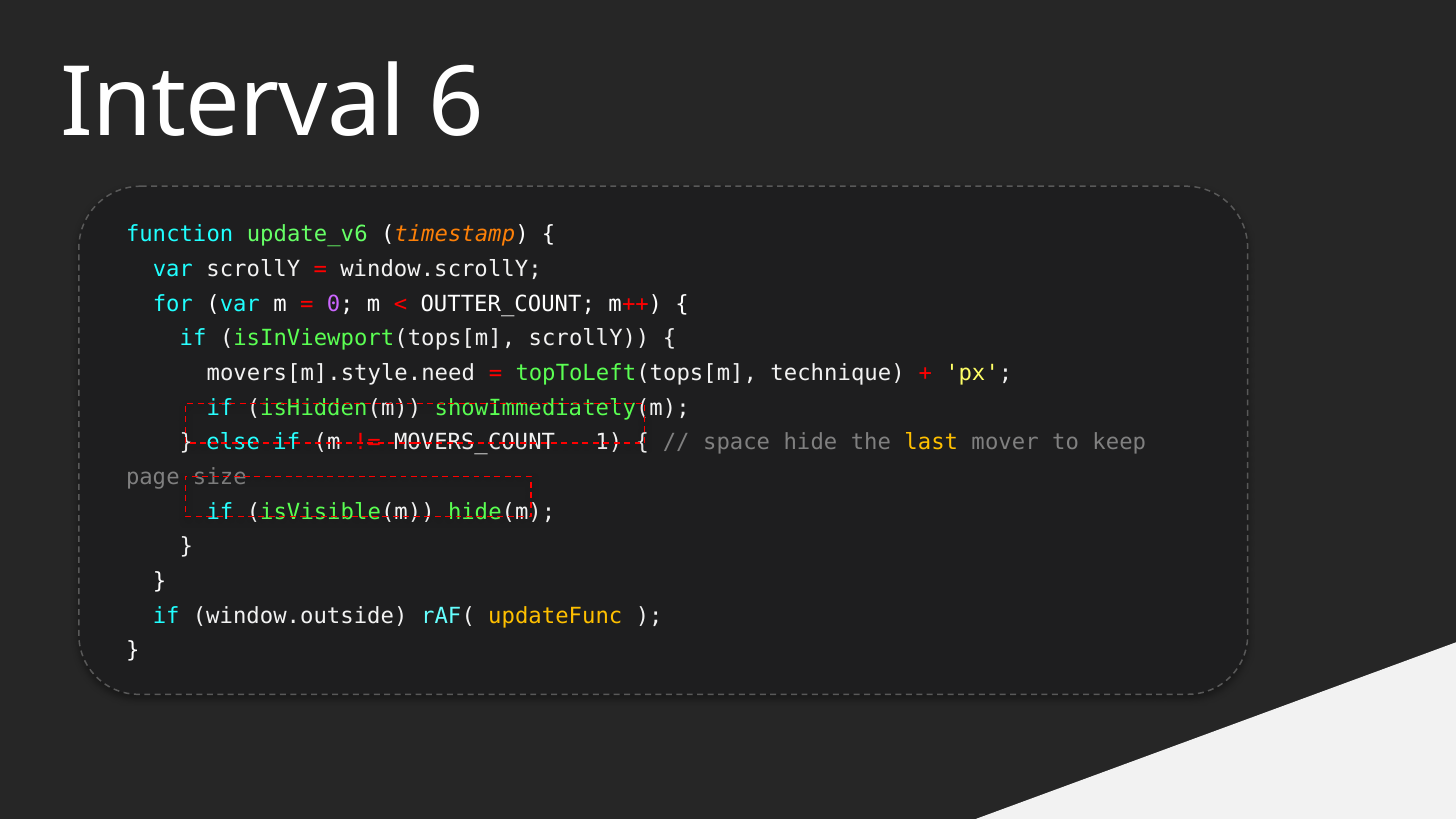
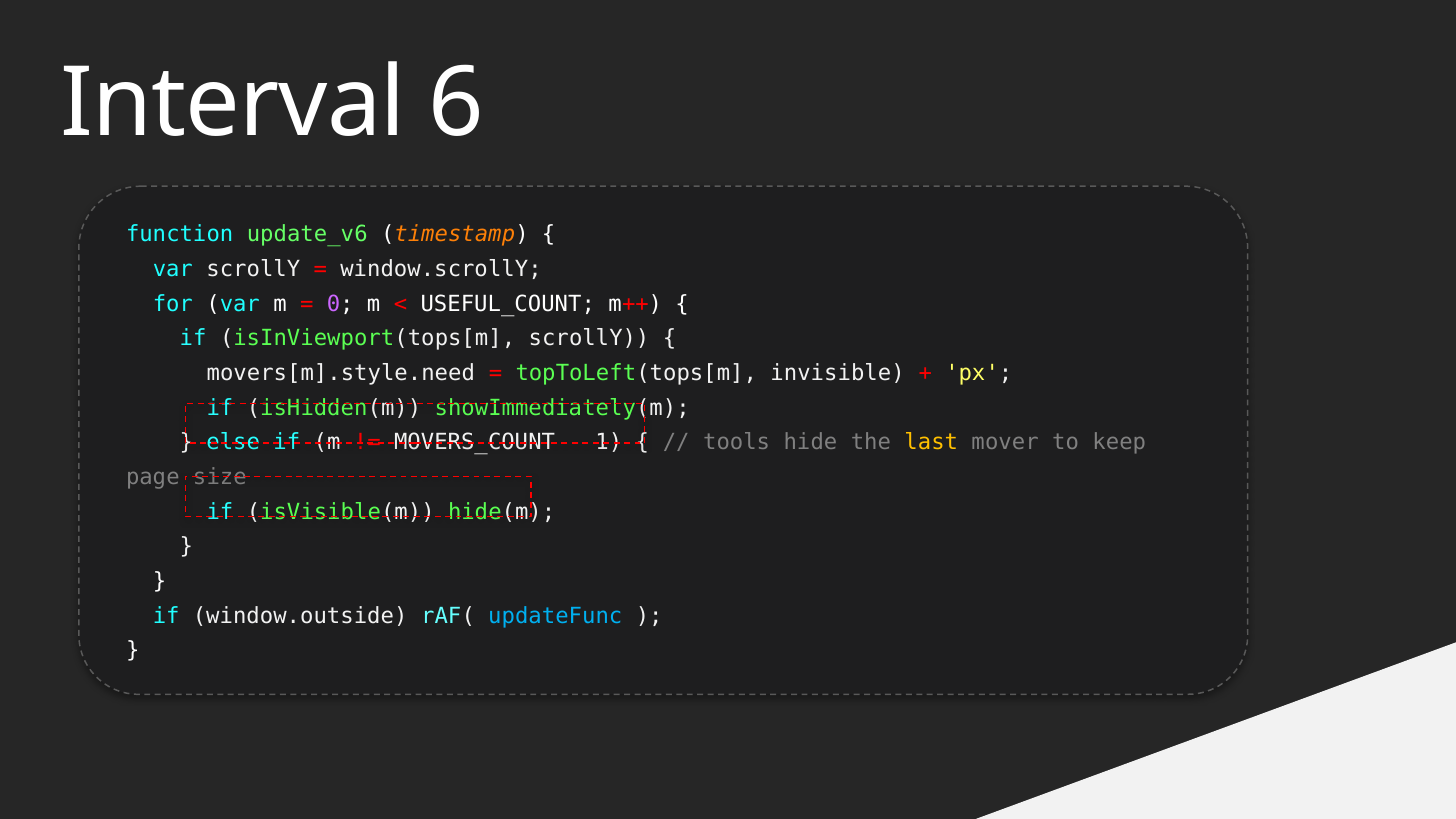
OUTTER_COUNT: OUTTER_COUNT -> USEFUL_COUNT (508, 304)
technique: technique -> invisible (838, 373)
space: space -> tools (737, 442)
updateFunc colour: yellow -> light blue (555, 616)
